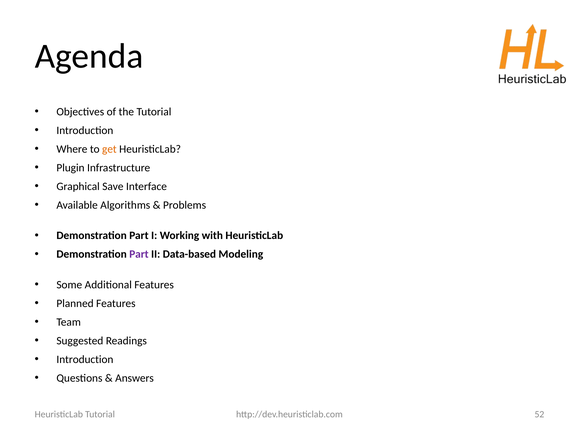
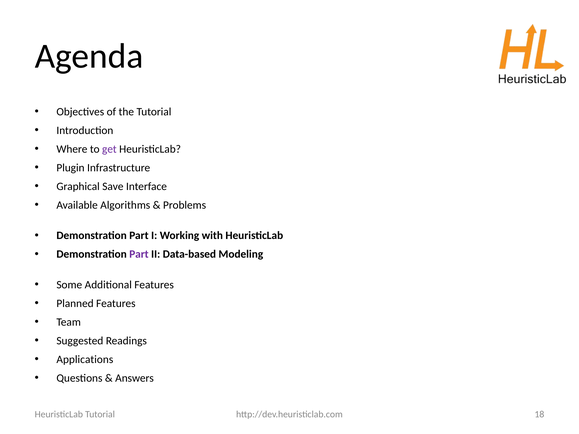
get colour: orange -> purple (109, 149)
Introduction: Introduction -> Applications (85, 360)
52: 52 -> 18 (539, 415)
